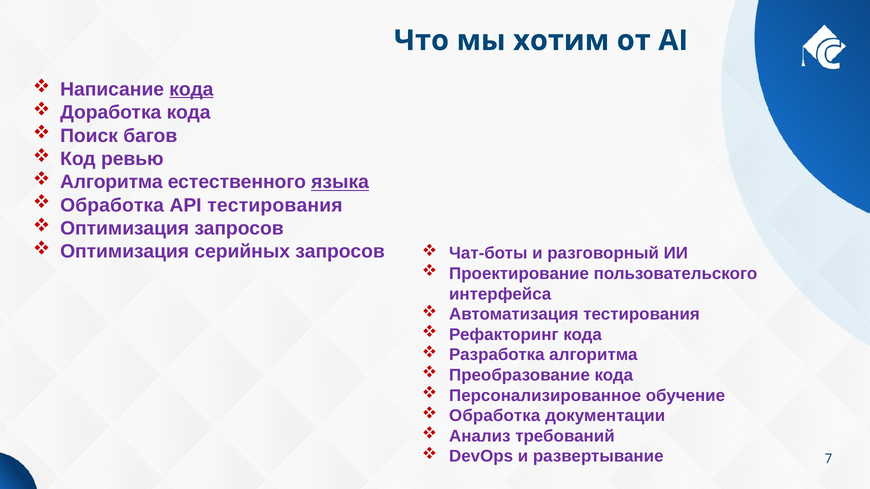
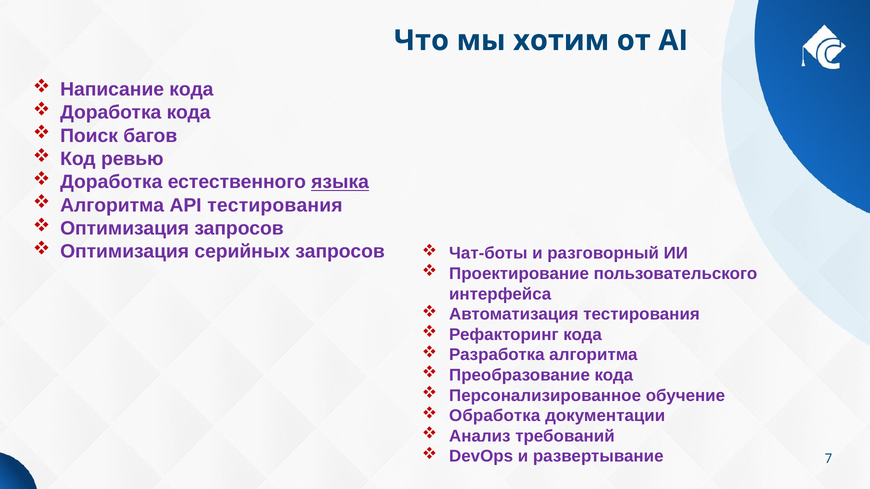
кода underline: present -> none (191, 89)
Алгоритма: Алгоритма -> Доработка (111, 182)
Обработка: Обработка -> Алгоритма (112, 205)
